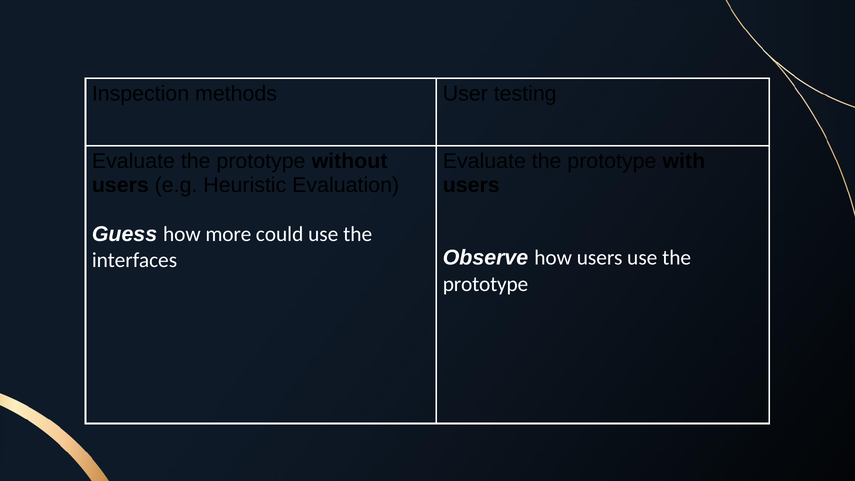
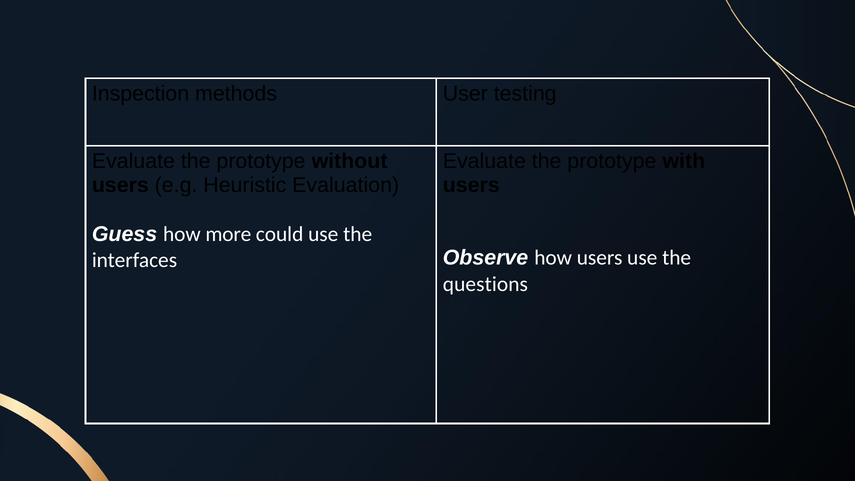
prototype: prototype -> questions (485, 284)
